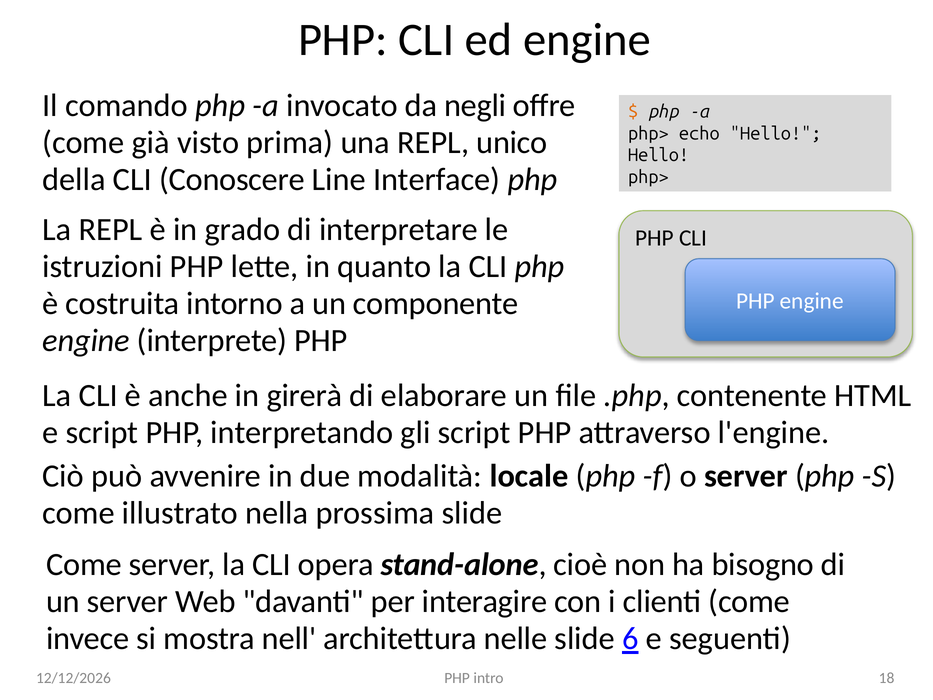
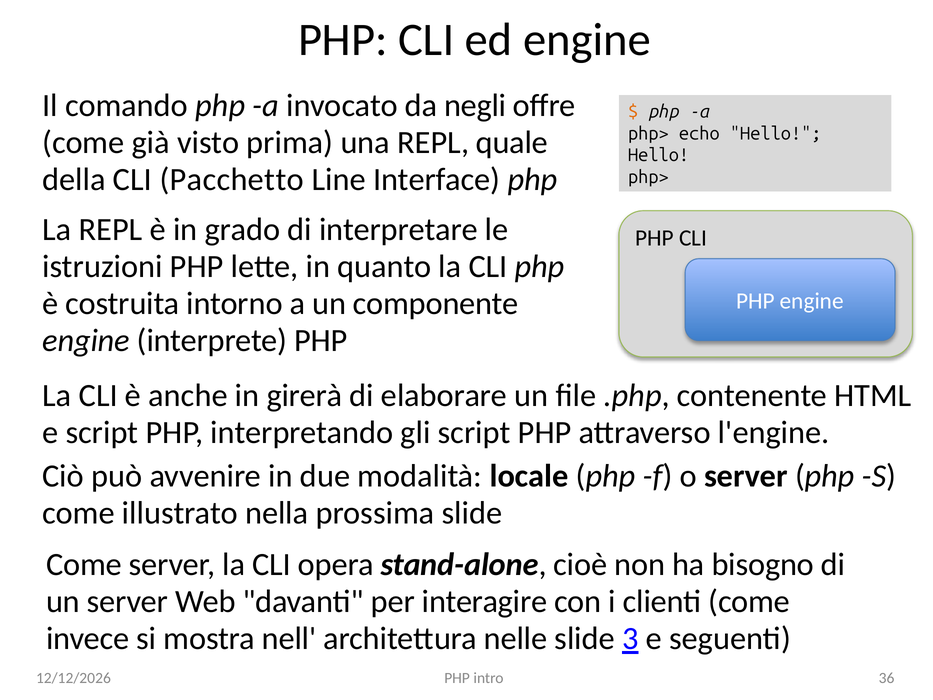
unico: unico -> quale (512, 142)
Conoscere: Conoscere -> Pacchetto (232, 179)
6: 6 -> 3 (630, 639)
18: 18 -> 36 (887, 678)
